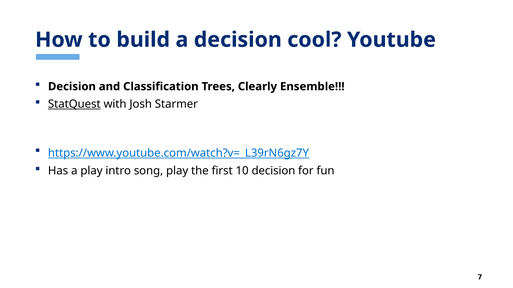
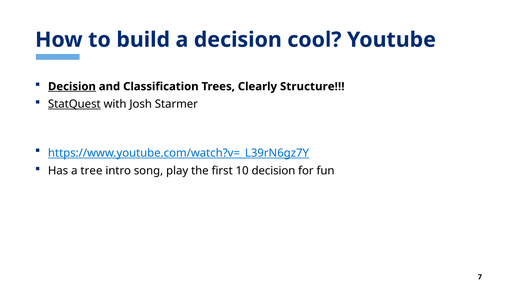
Decision underline: none -> present (72, 87)
Ensemble: Ensemble -> Structure (312, 87)
a play: play -> tree (91, 171)
